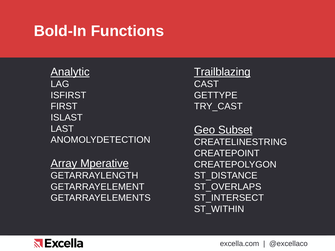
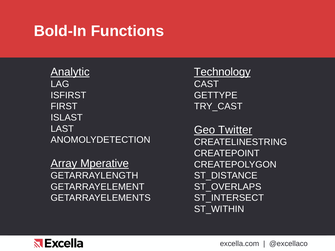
Trailblazing: Trailblazing -> Technology (222, 72)
Subset: Subset -> Twitter (235, 130)
